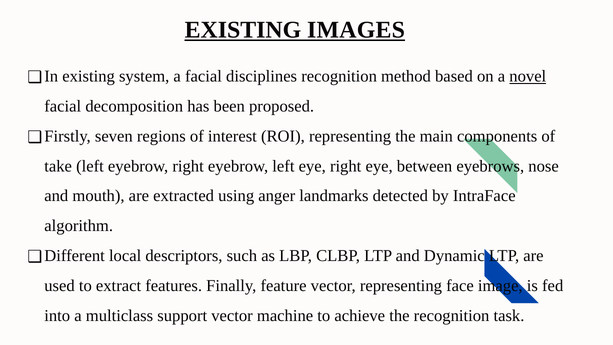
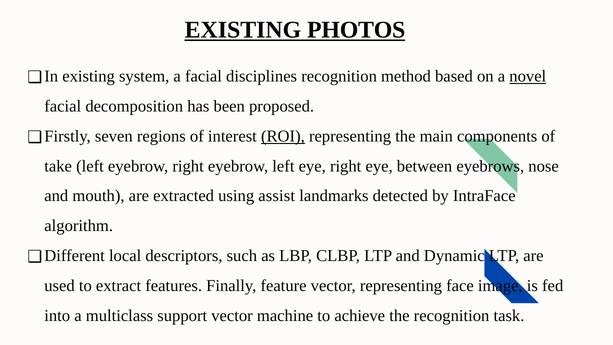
IMAGES: IMAGES -> PHOTOS (356, 30)
ROI underline: none -> present (283, 136)
anger: anger -> assist (277, 196)
